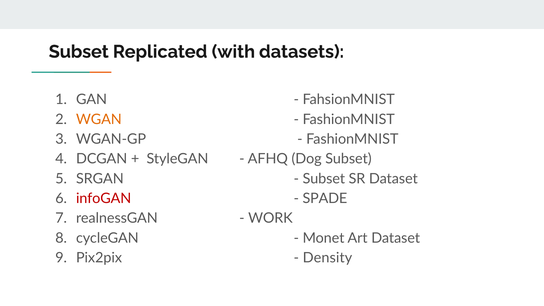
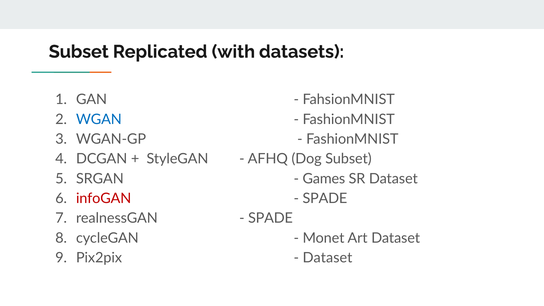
WGAN colour: orange -> blue (99, 119)
Subset: Subset -> Games (324, 179)
WORK: WORK -> SPADE (270, 218)
Density: Density -> Dataset (327, 258)
